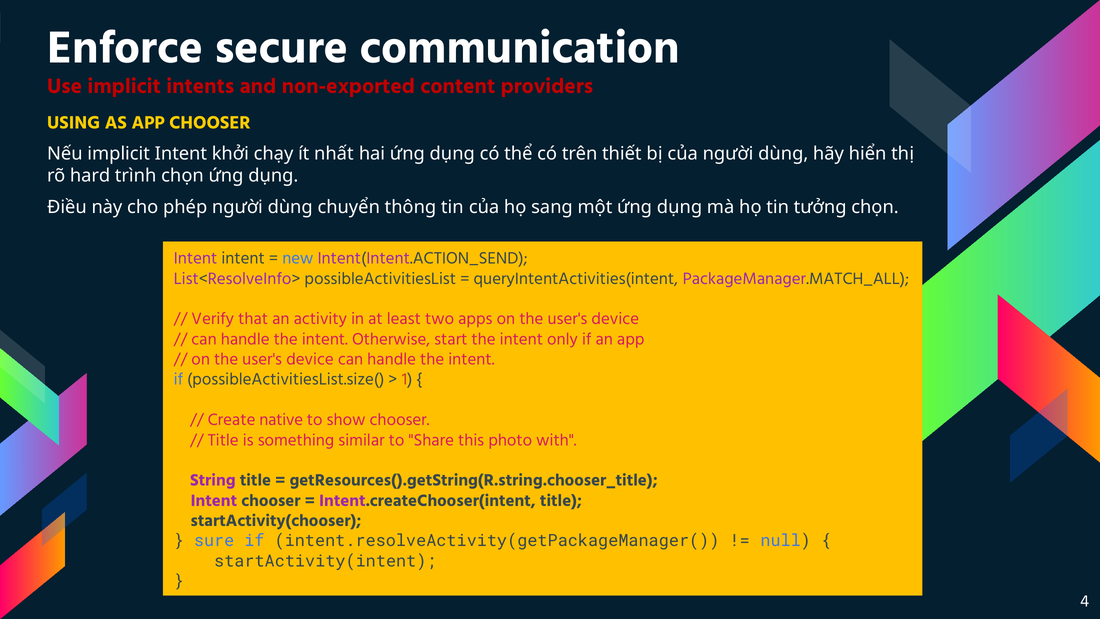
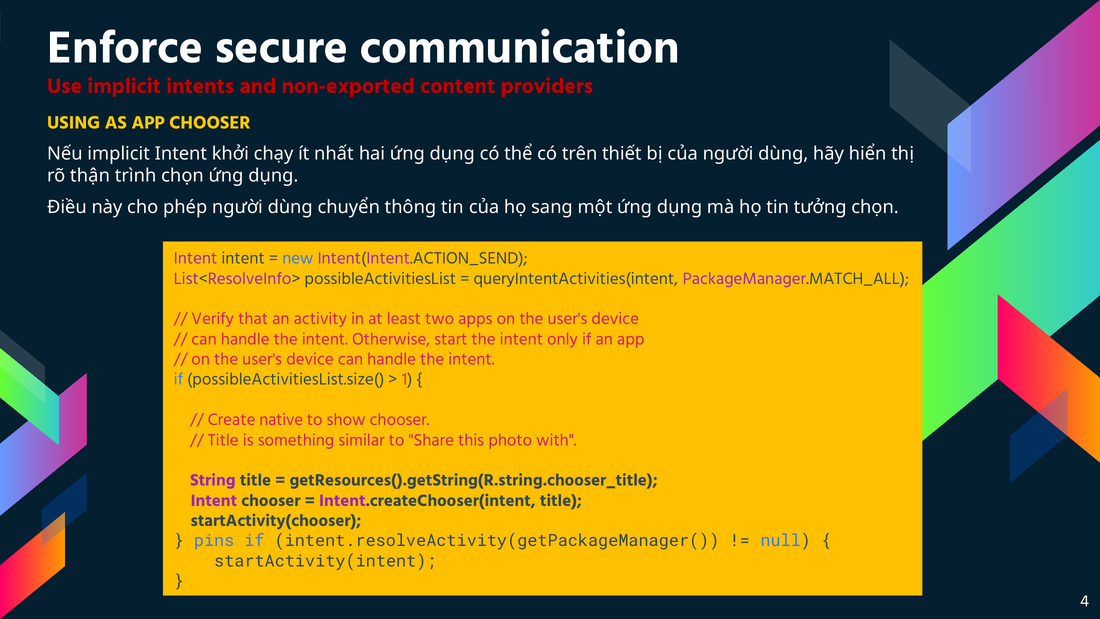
hard: hard -> thận (90, 176)
sure: sure -> pins (214, 541)
